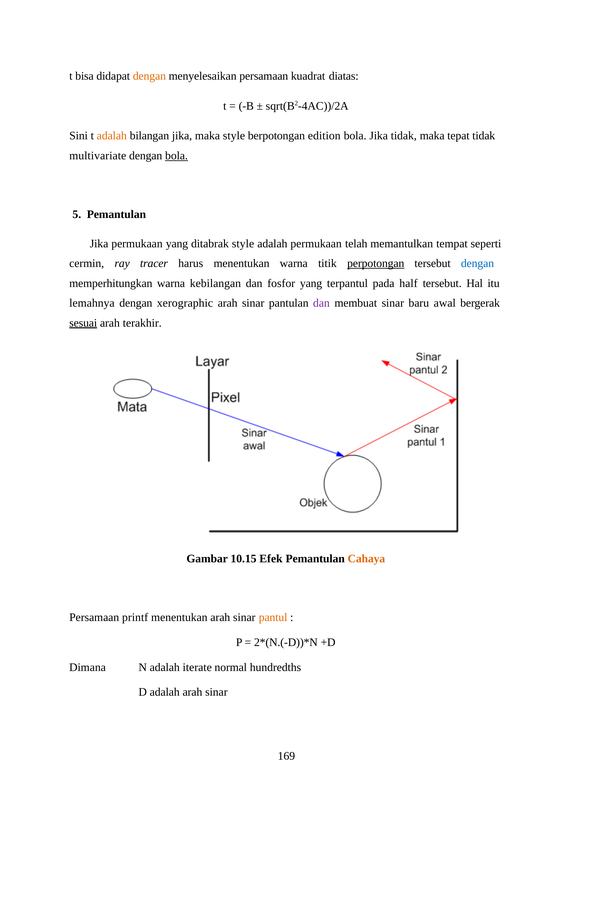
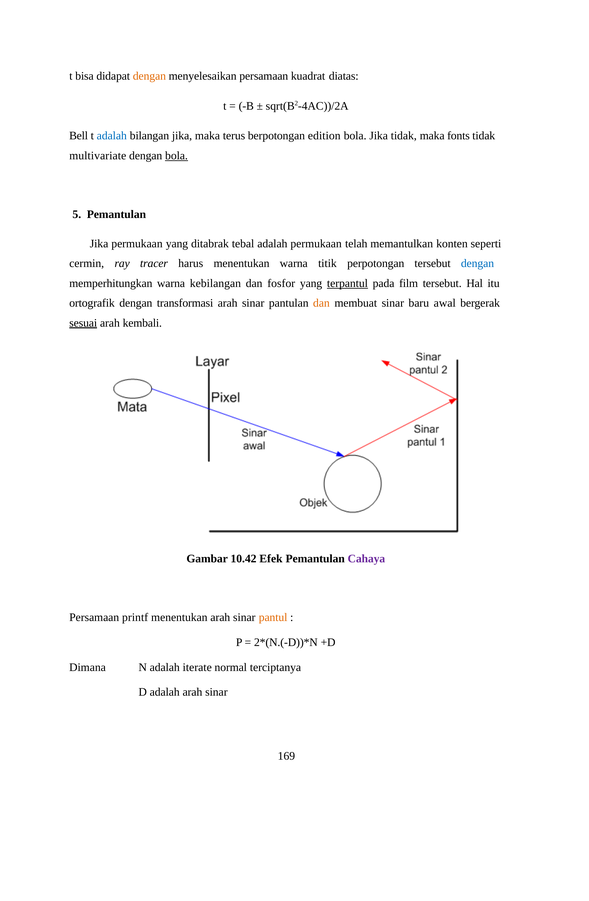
Sini: Sini -> Bell (79, 136)
adalah colour: orange -> blue (112, 136)
maka style: style -> terus (234, 136)
tepat: tepat -> fonts (458, 136)
ditabrak style: style -> tebal (243, 244)
tempat: tempat -> konten (452, 244)
perpotongan underline: present -> none (376, 263)
terpantul underline: none -> present (347, 283)
half: half -> film (409, 283)
lemahnya: lemahnya -> ortografik (92, 303)
xerographic: xerographic -> transformasi (185, 303)
dan colour: purple -> orange (321, 303)
terakhir: terakhir -> kembali (142, 323)
10.15: 10.15 -> 10.42 (243, 558)
Cahaya colour: orange -> purple (366, 558)
hundredths: hundredths -> terciptanya (275, 667)
